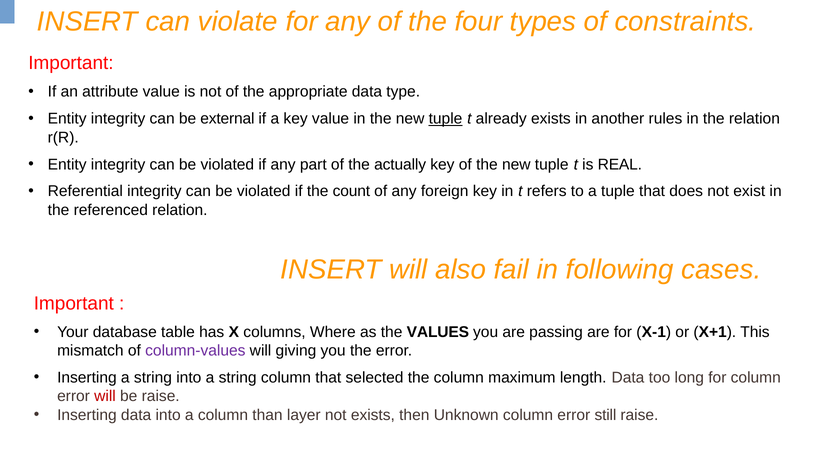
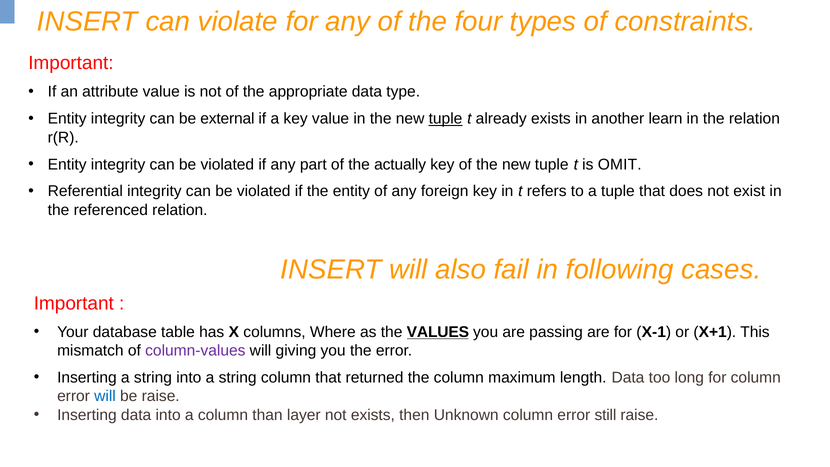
rules: rules -> learn (666, 119)
REAL: REAL -> OMIT (620, 164)
the count: count -> entity (351, 191)
VALUES underline: none -> present (438, 332)
selected: selected -> returned (375, 378)
will colour: red -> blue (105, 396)
